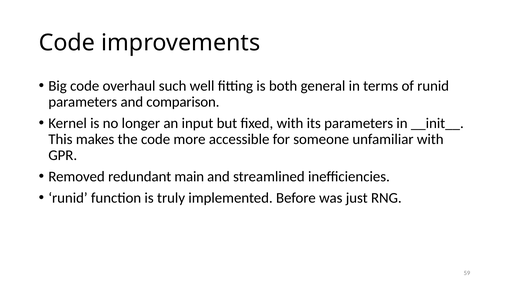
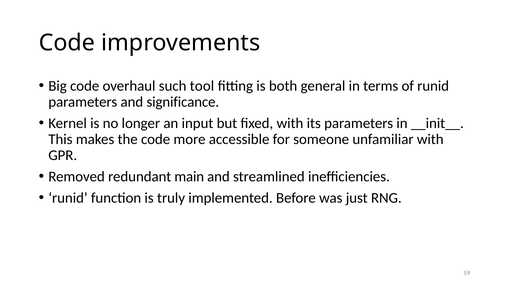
well: well -> tool (202, 86)
comparison: comparison -> significance (183, 102)
